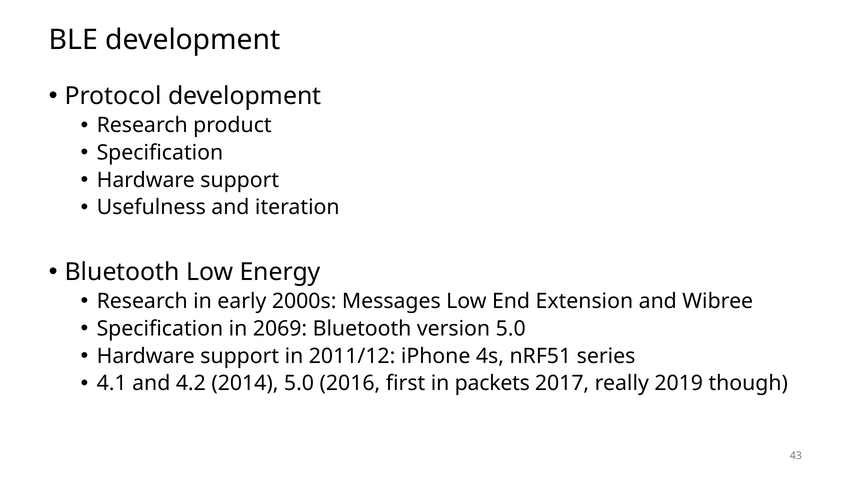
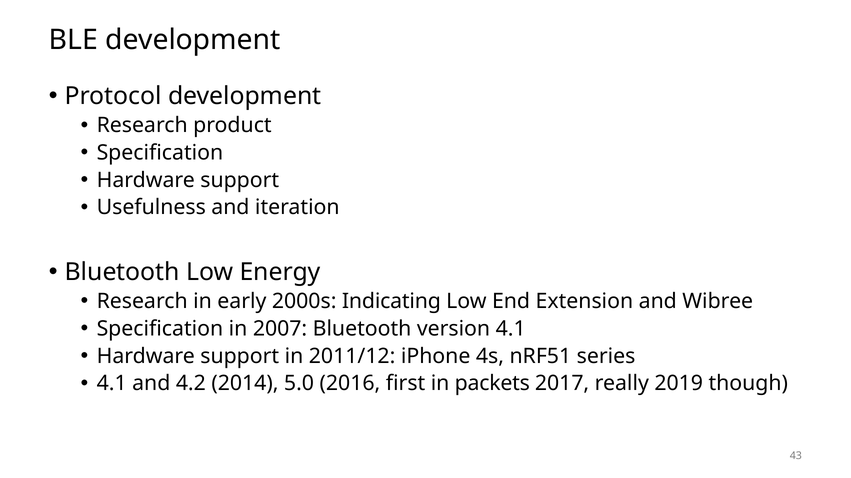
Messages: Messages -> Indicating (391, 302)
2069: 2069 -> 2007 (280, 329)
version 5.0: 5.0 -> 4.1 (511, 329)
